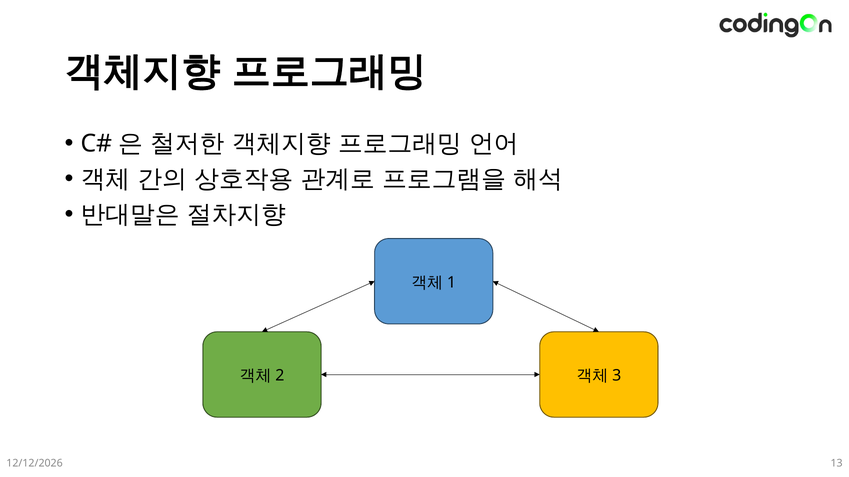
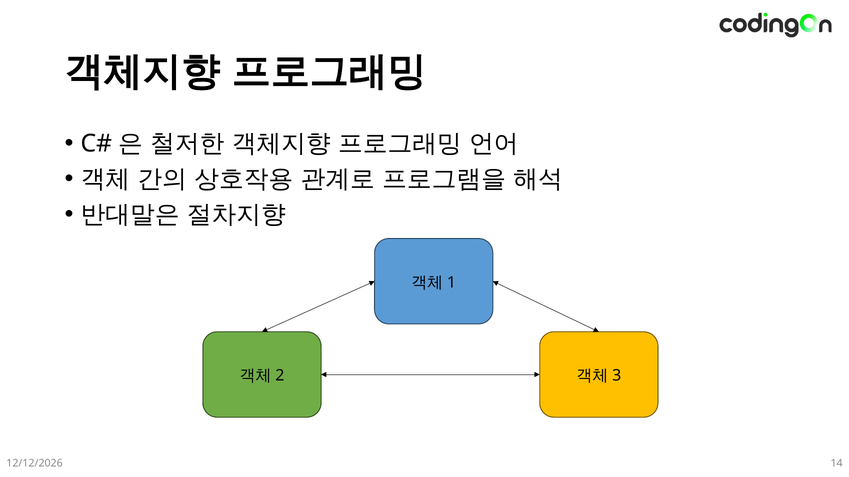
13: 13 -> 14 (837, 464)
